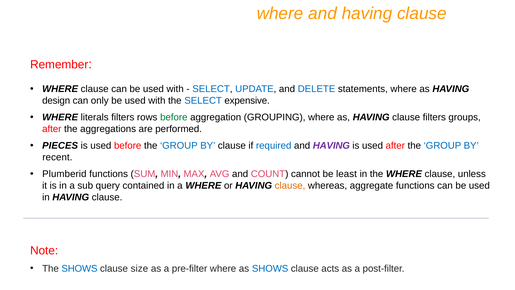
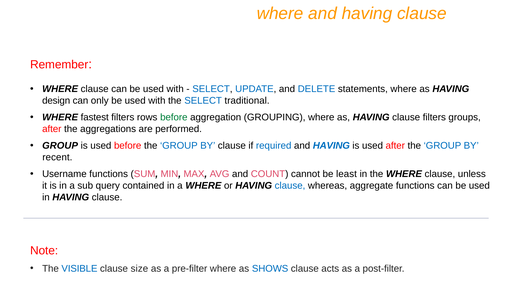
expensive: expensive -> traditional (247, 101)
literals: literals -> fastest (95, 117)
PIECES: PIECES -> GROUP (60, 146)
HAVING colour: purple -> blue (331, 146)
Plumberid: Plumberid -> Username (64, 174)
clause colour: orange -> blue (290, 186)
The SHOWS: SHOWS -> VISIBLE (79, 268)
